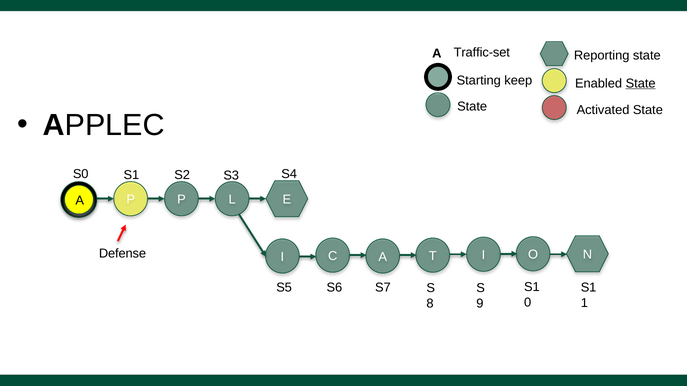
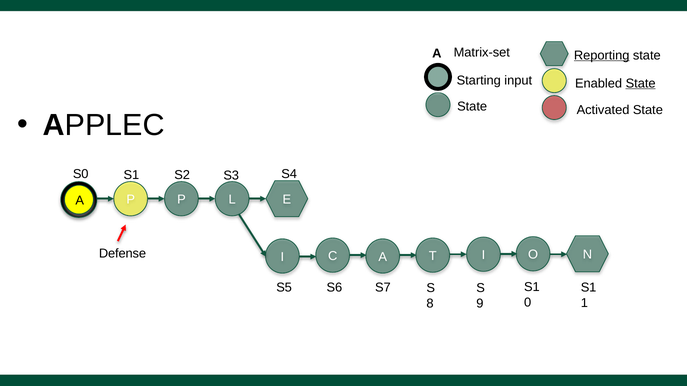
Traffic-set: Traffic-set -> Matrix-set (482, 53)
Reporting underline: none -> present (602, 55)
keep: keep -> input (518, 81)
